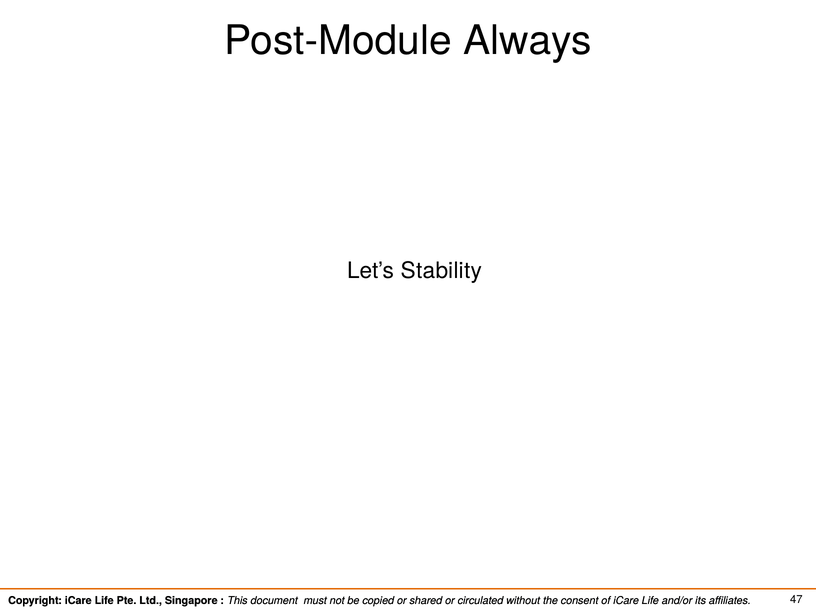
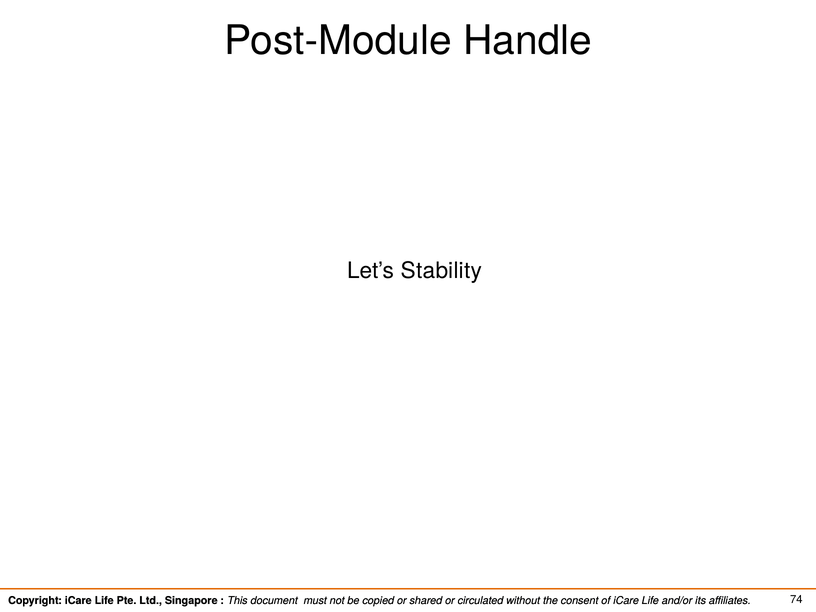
Always: Always -> Handle (527, 41)
47: 47 -> 74 (796, 599)
